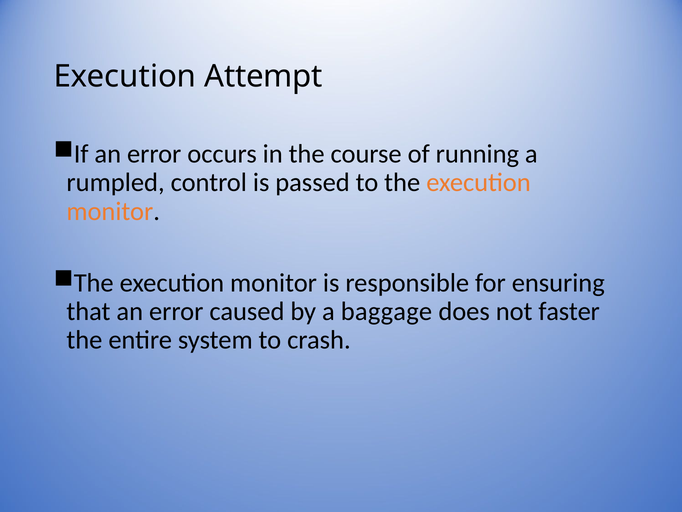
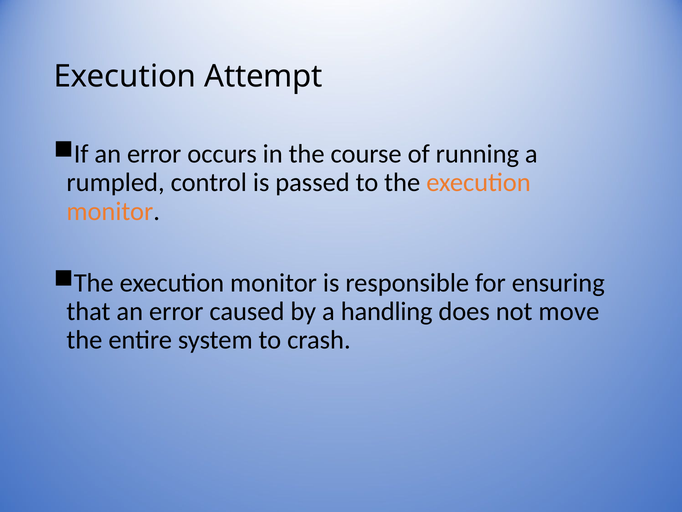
baggage: baggage -> handling (387, 311)
faster: faster -> move (569, 311)
